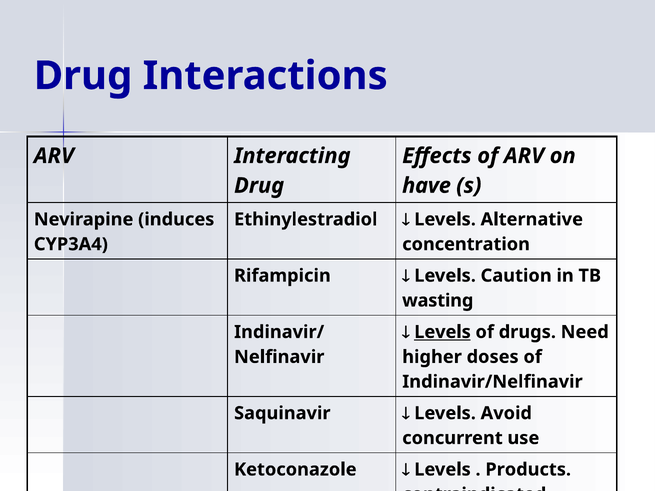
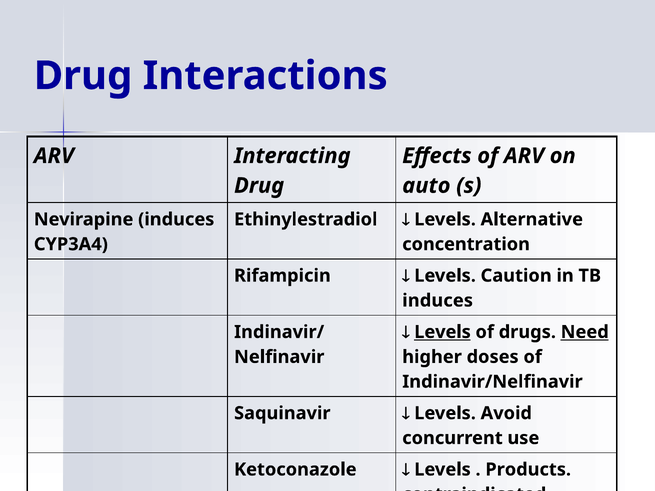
have: have -> auto (426, 186)
wasting: wasting -> induces (438, 301)
Need underline: none -> present (585, 332)
